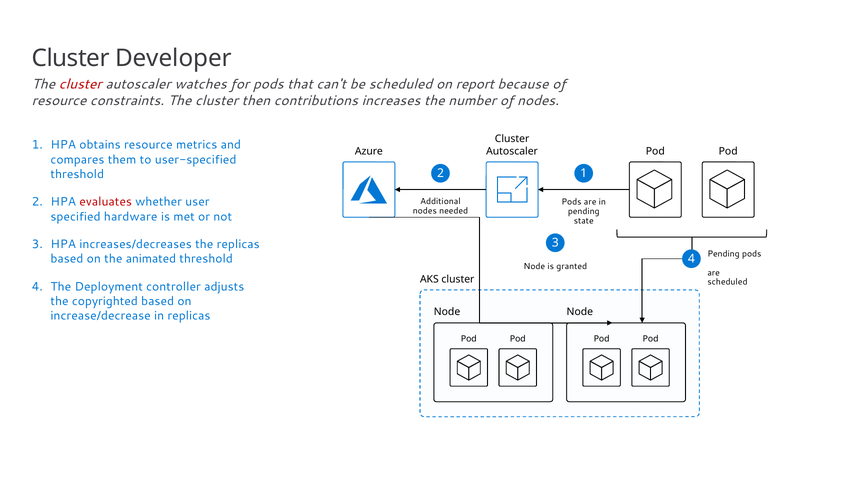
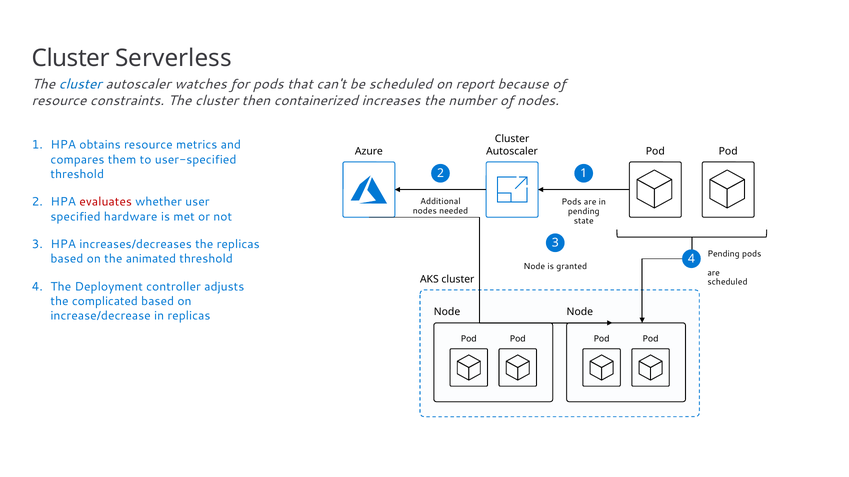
Developer: Developer -> Serverless (173, 58)
cluster colour: red -> blue (80, 84)
contributions: contributions -> containerized (316, 101)
copyrighted: copyrighted -> complicated (105, 302)
